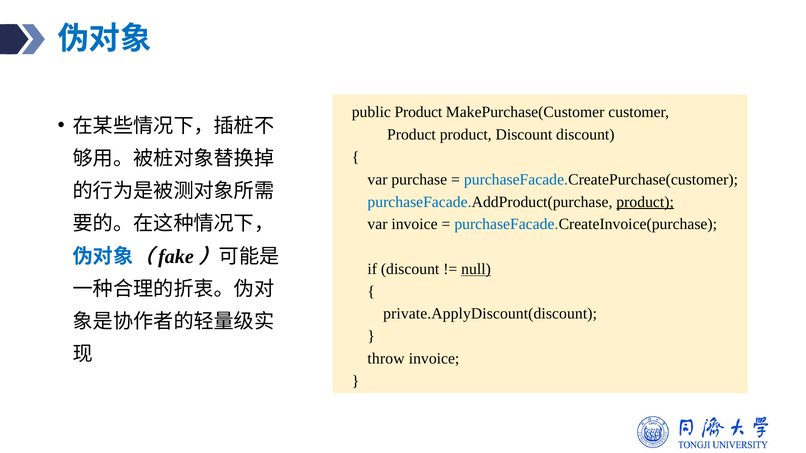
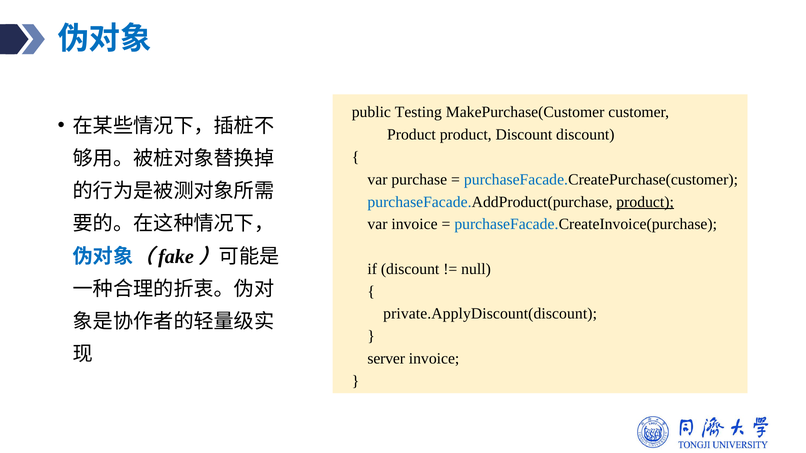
public Product: Product -> Testing (418, 112)
null underline: present -> none (476, 269)
throw: throw -> server (386, 359)
